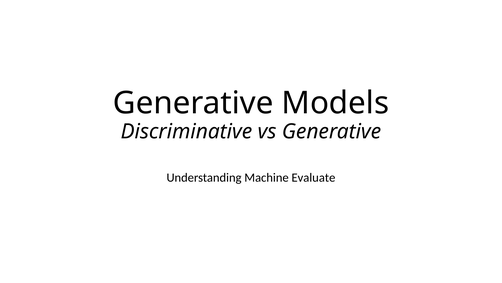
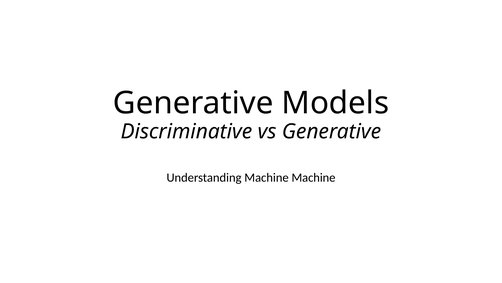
Machine Evaluate: Evaluate -> Machine (313, 177)
